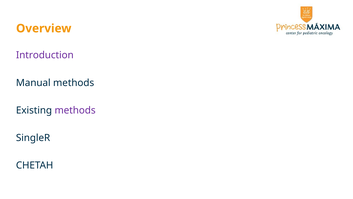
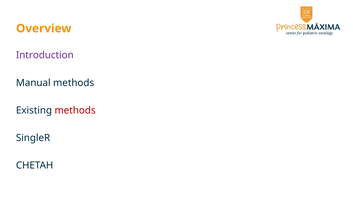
methods colour: purple -> red (75, 110)
